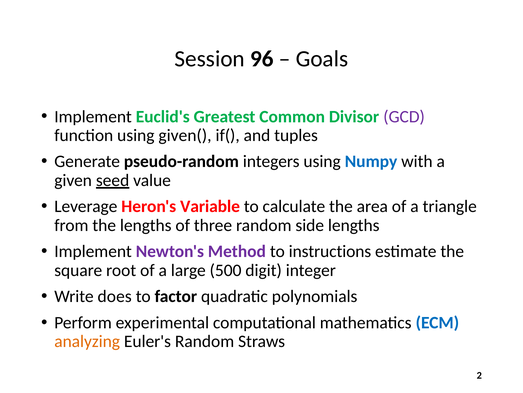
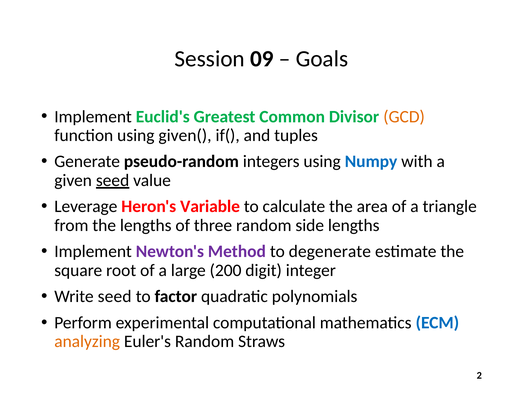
96: 96 -> 09 (262, 59)
GCD colour: purple -> orange (404, 116)
instructions: instructions -> degenerate (330, 251)
500: 500 -> 200 (226, 270)
Write does: does -> seed (115, 296)
